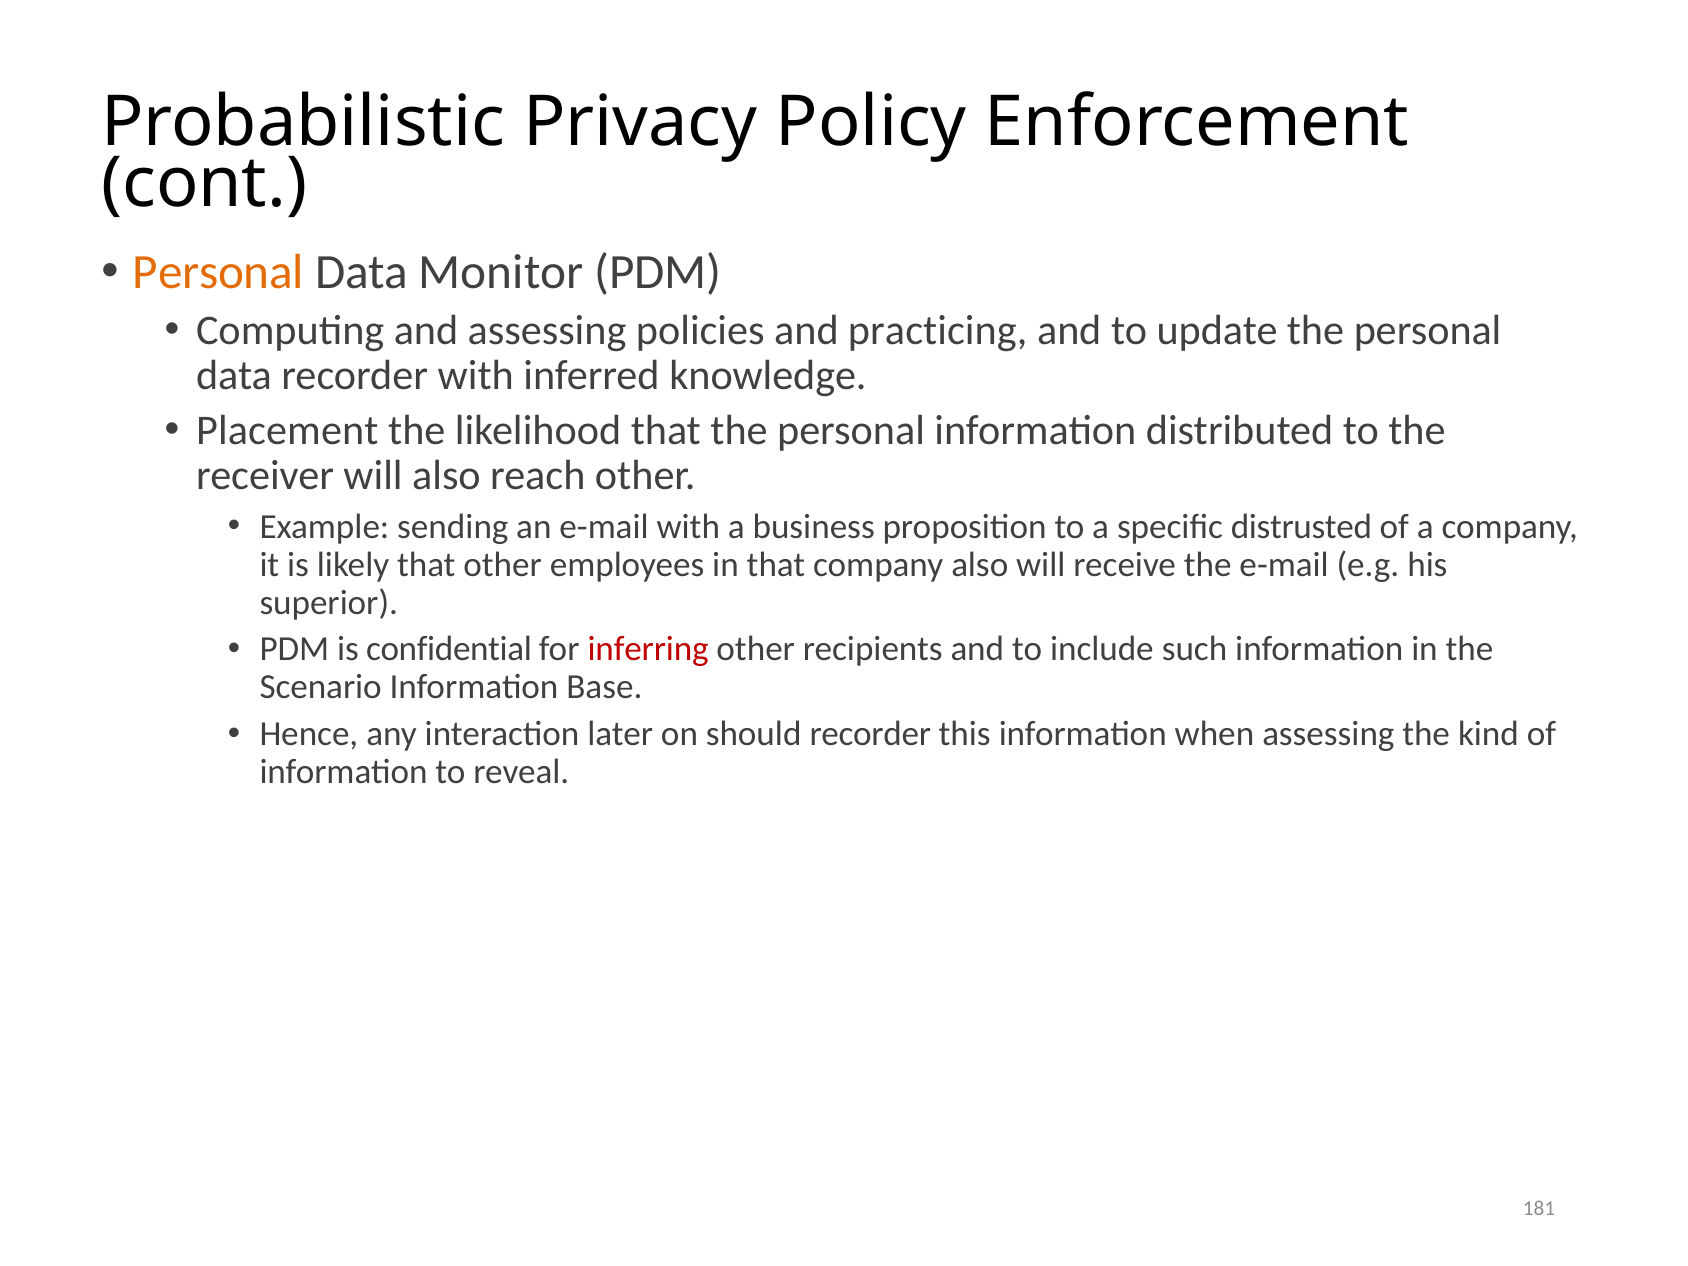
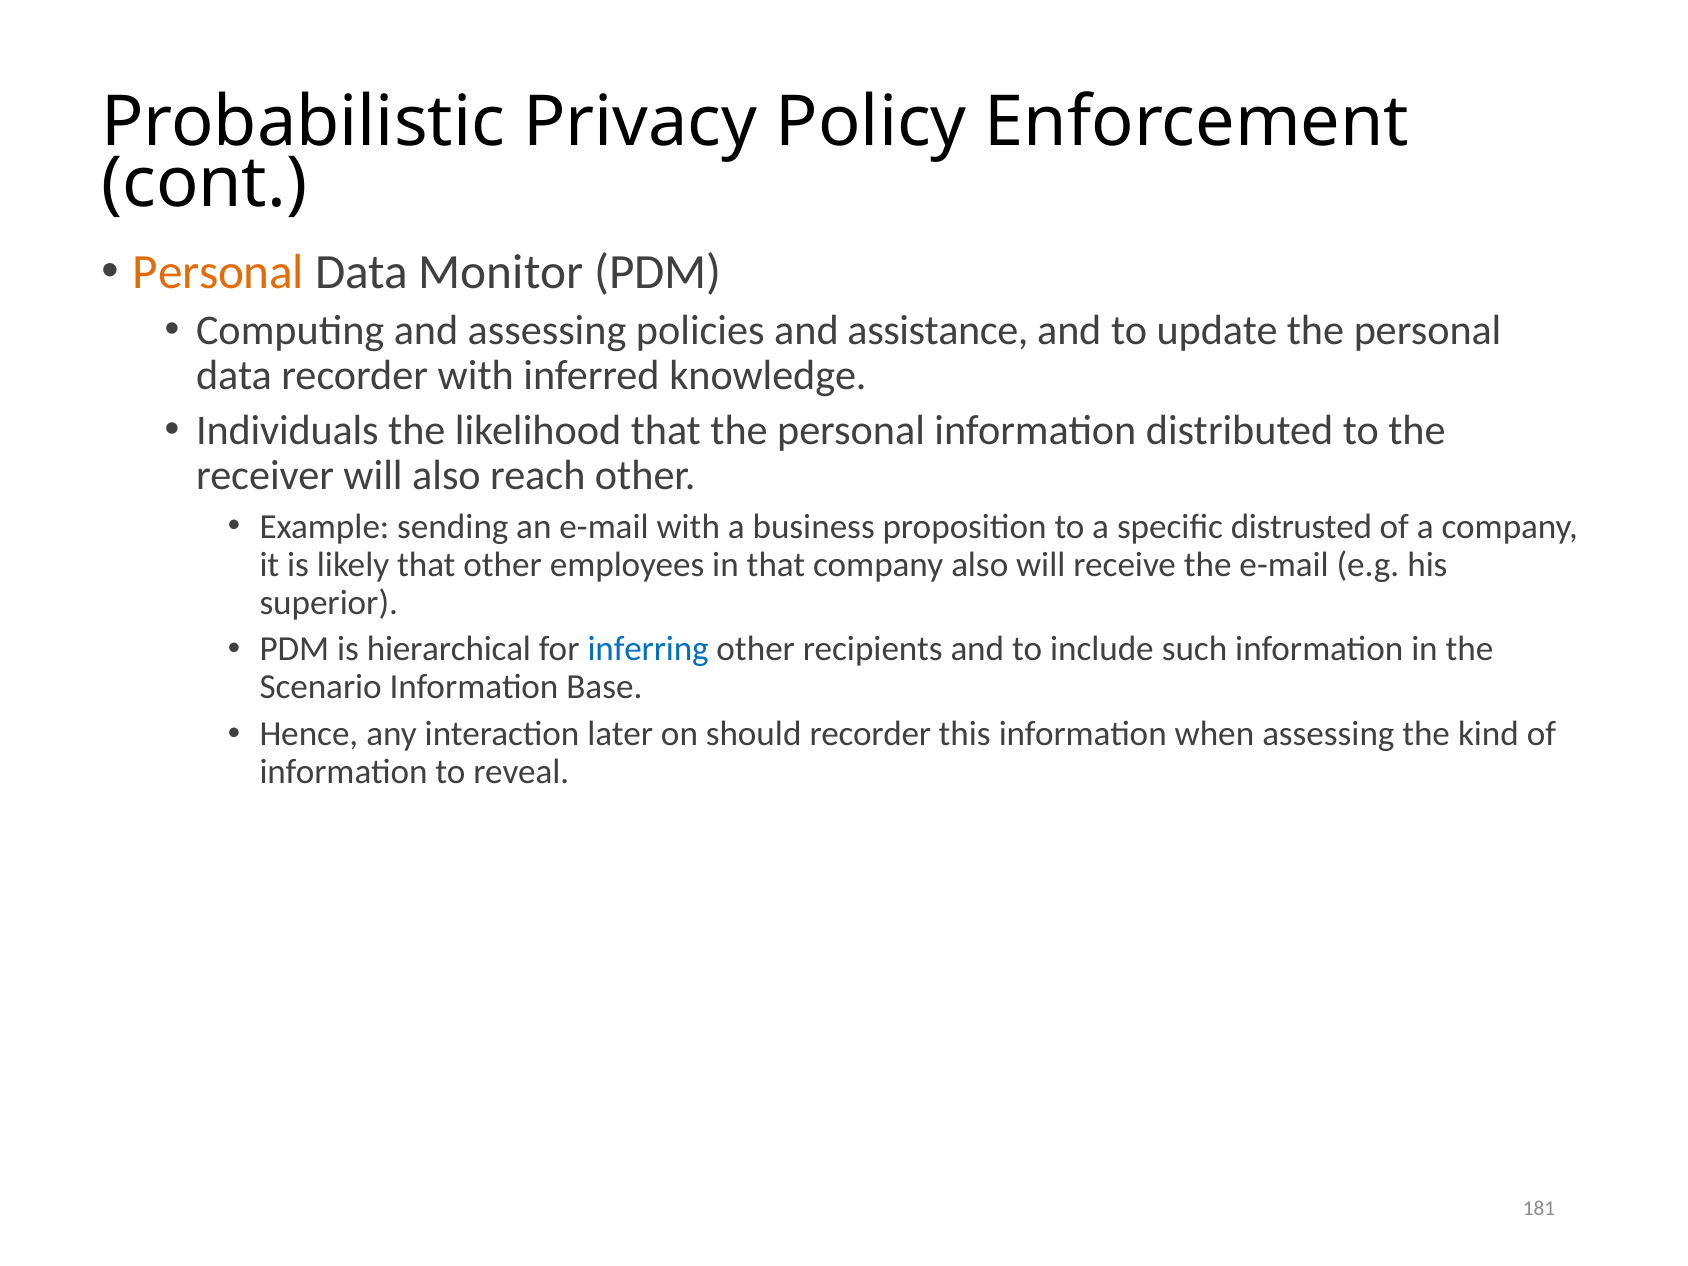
practicing: practicing -> assistance (938, 330)
Placement: Placement -> Individuals (287, 430)
confidential: confidential -> hierarchical (449, 649)
inferring colour: red -> blue (648, 649)
